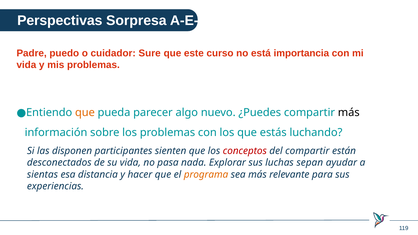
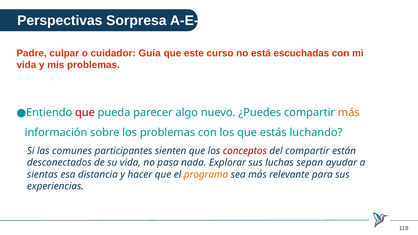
puedo: puedo -> culpar (64, 53)
Sure: Sure -> Guía (150, 53)
importancia: importancia -> escuchadas (301, 53)
que colour: orange -> red (85, 113)
más colour: black -> orange (349, 113)
disponen: disponen -> comunes (72, 151)
